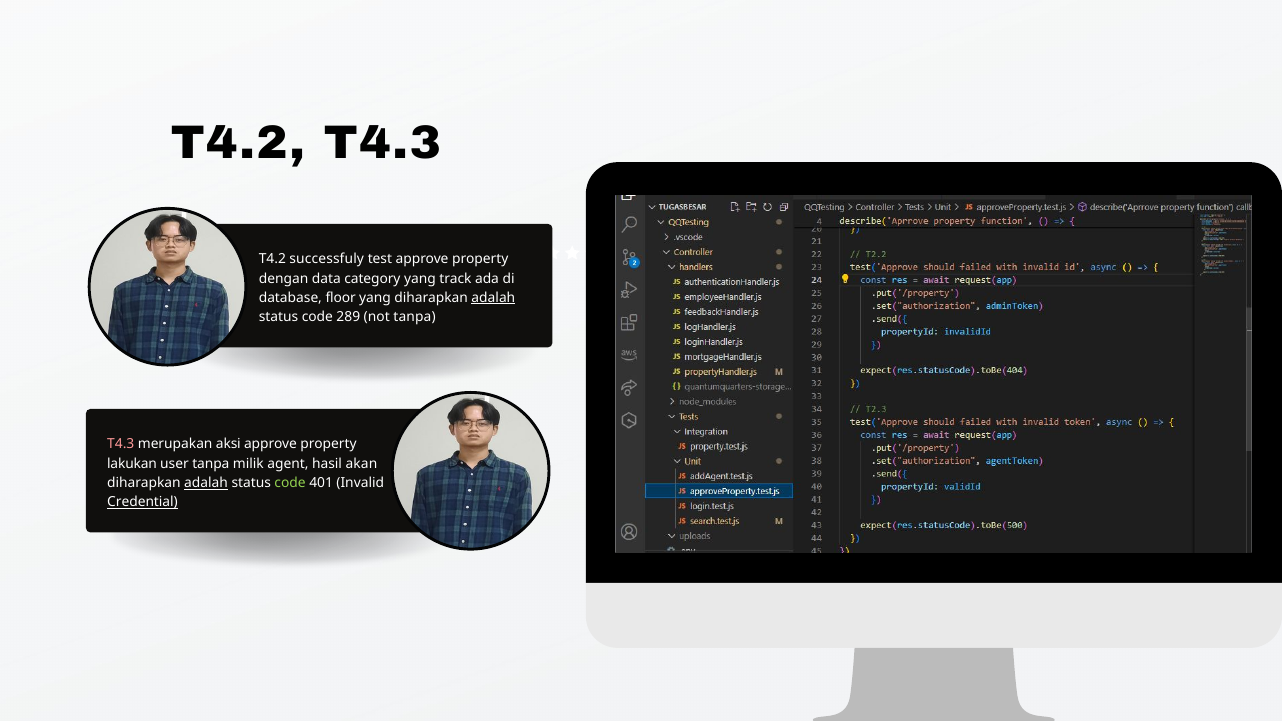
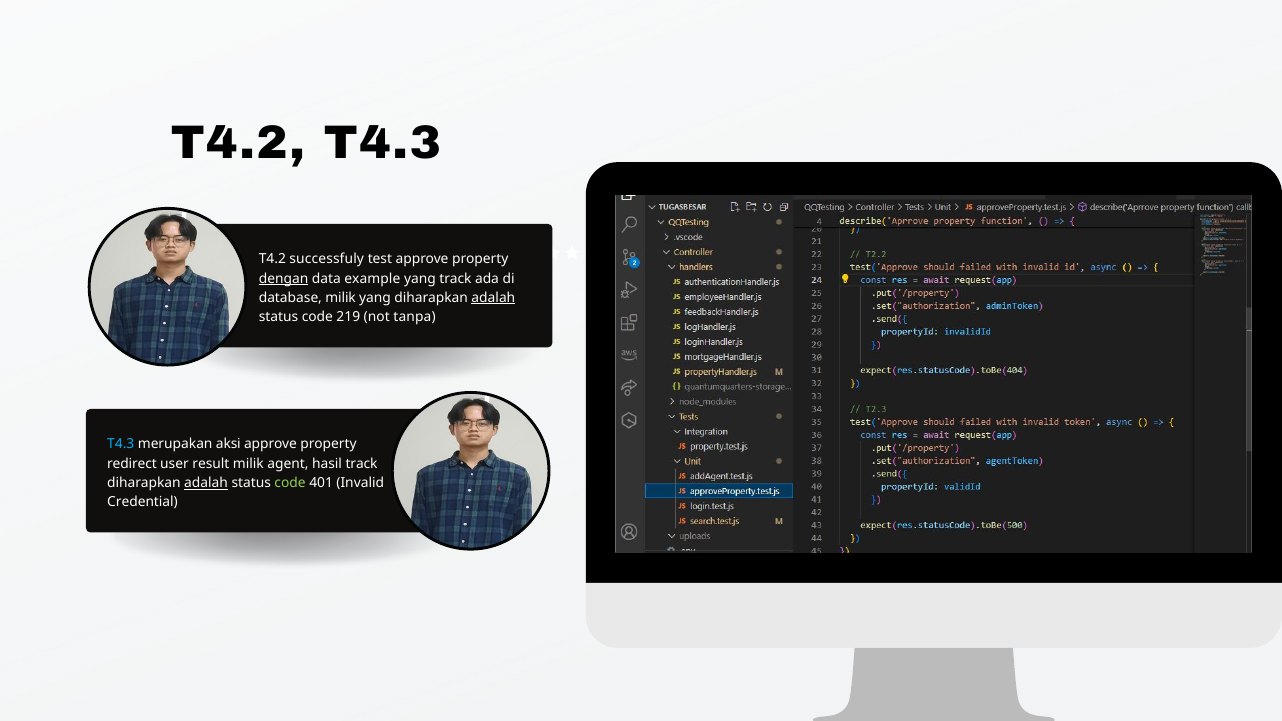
dengan underline: none -> present (284, 279)
category: category -> example (372, 279)
database floor: floor -> milik (341, 298)
289: 289 -> 219 (348, 317)
T4.3 colour: pink -> light blue (121, 444)
lakukan: lakukan -> redirect (132, 464)
user tanpa: tanpa -> result (211, 464)
hasil akan: akan -> track (362, 464)
Credential underline: present -> none (143, 502)
